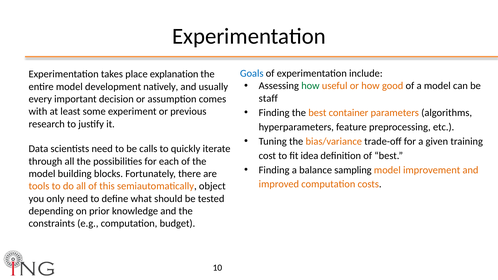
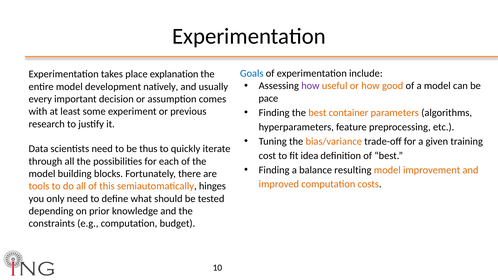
how colour: green -> purple (310, 86)
staff: staff -> pace (268, 98)
calls: calls -> thus (148, 149)
sampling: sampling -> resulting (353, 170)
object: object -> hinges (212, 186)
